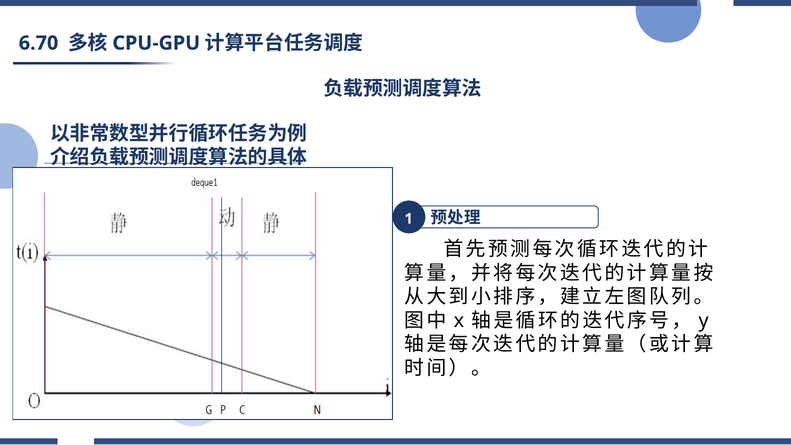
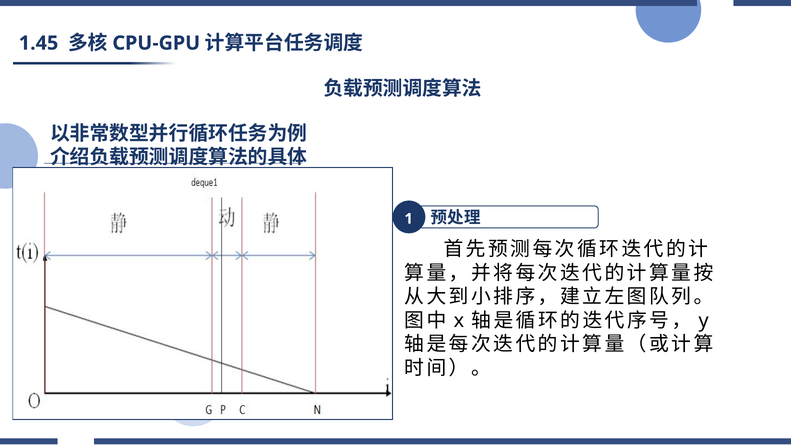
6.70: 6.70 -> 1.45 (39, 43)
